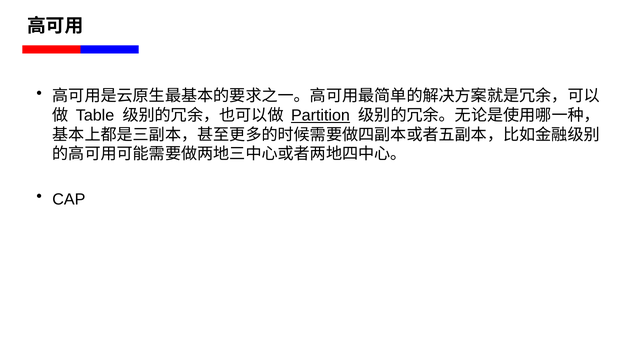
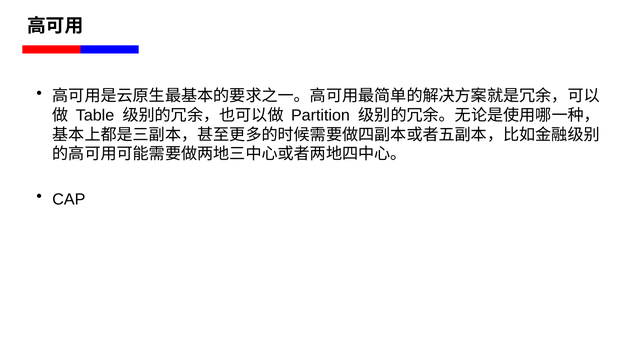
Partition underline: present -> none (320, 115)
